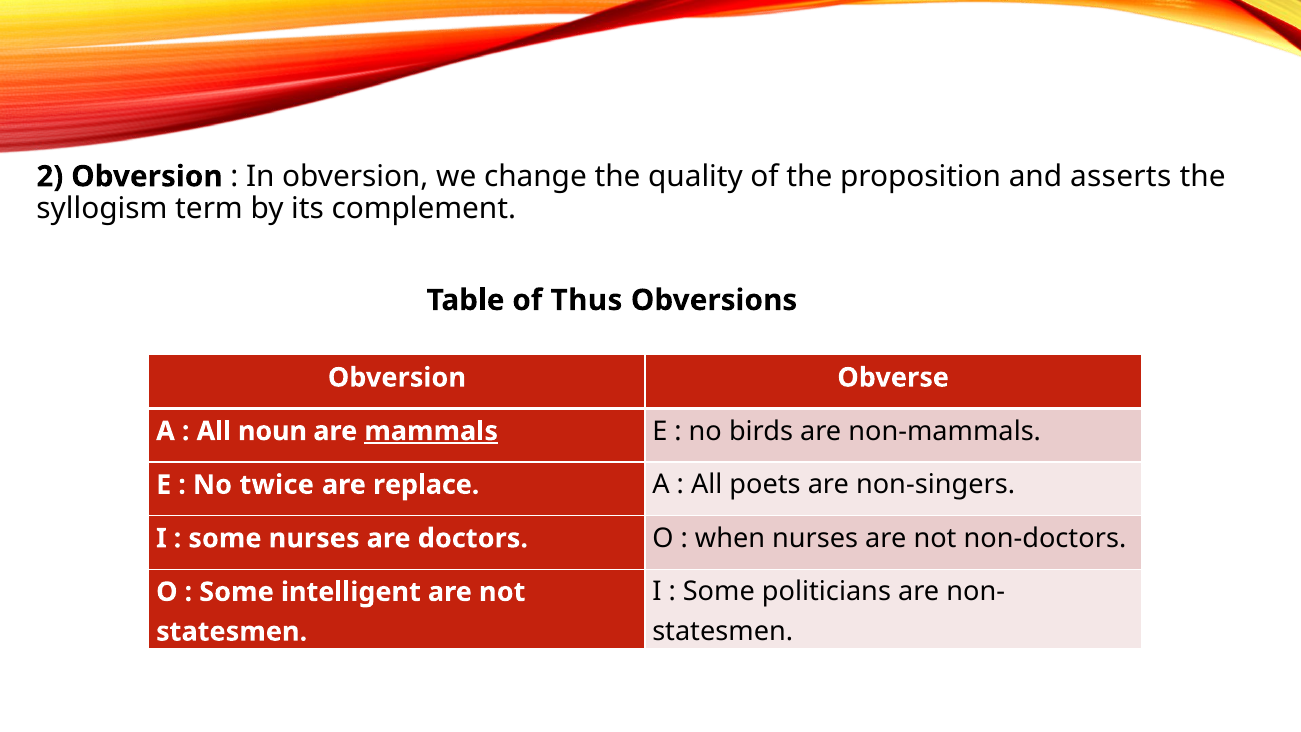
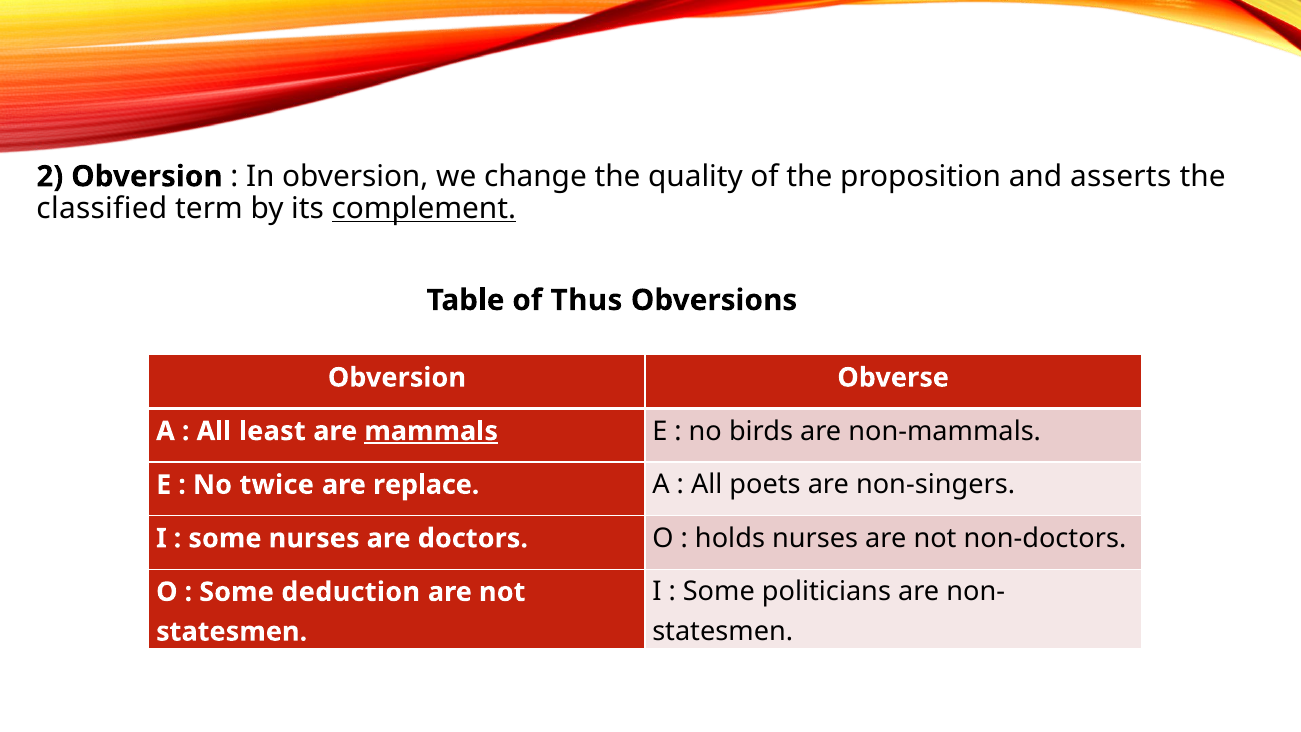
syllogism: syllogism -> classified (102, 209)
complement underline: none -> present (424, 209)
noun: noun -> least (272, 431)
when: when -> holds (730, 538)
intelligent: intelligent -> deduction (351, 592)
